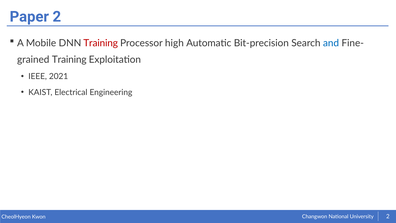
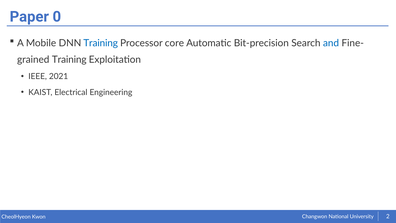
Paper 2: 2 -> 0 (57, 17)
Training colour: red -> blue (101, 43)
high: high -> core (174, 43)
